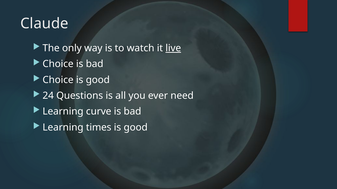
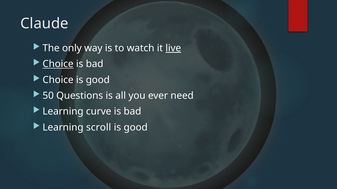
Choice underline: none -> present (58, 64)
24: 24 -> 50 (48, 96)
times: times -> scroll (99, 128)
